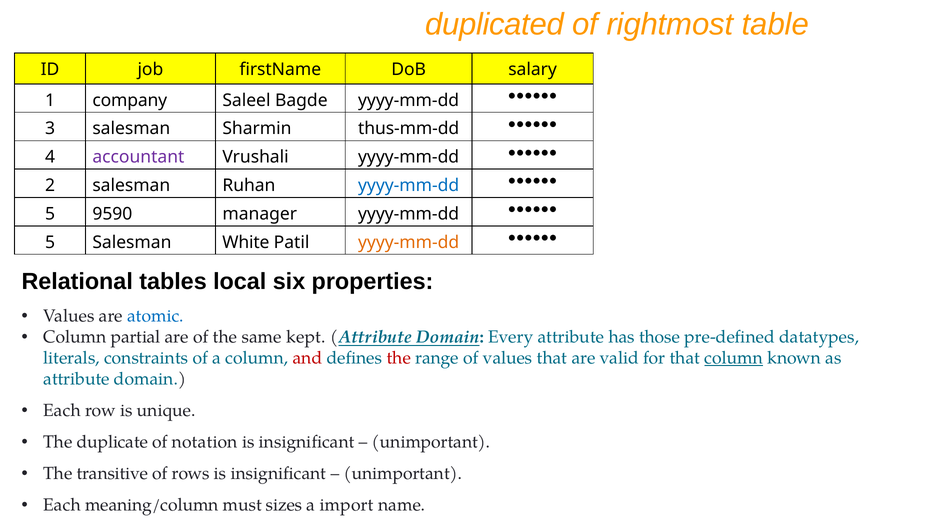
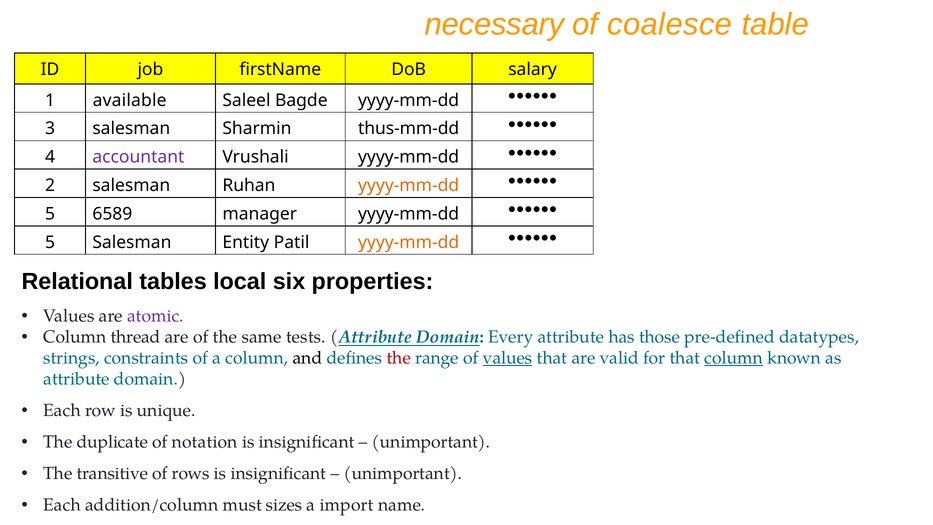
duplicated: duplicated -> necessary (495, 24)
rightmost: rightmost -> coalesce (670, 24)
company: company -> available (130, 100)
yyyy-mm-dd colour: blue -> orange (409, 185)
9590: 9590 -> 6589 (112, 214)
White: White -> Entity (246, 242)
atomic colour: blue -> purple (155, 316)
partial: partial -> thread (136, 337)
kept: kept -> tests (306, 337)
literals: literals -> strings (72, 358)
and colour: red -> black (307, 358)
values underline: none -> present (508, 358)
meaning/column: meaning/column -> addition/column (152, 505)
